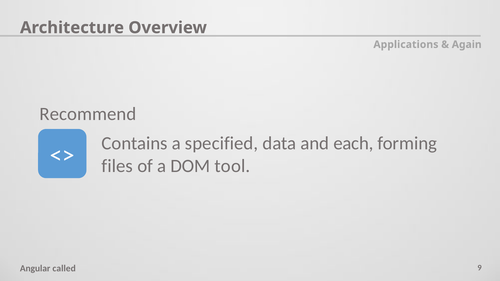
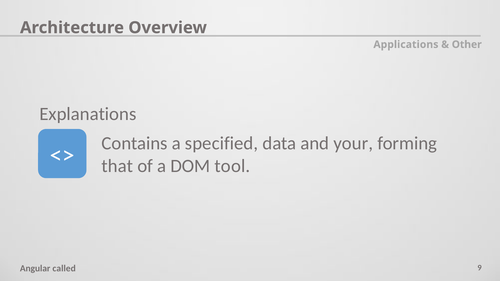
Again: Again -> Other (467, 45)
Recommend: Recommend -> Explanations (88, 114)
each: each -> your (353, 143)
files: files -> that (117, 166)
